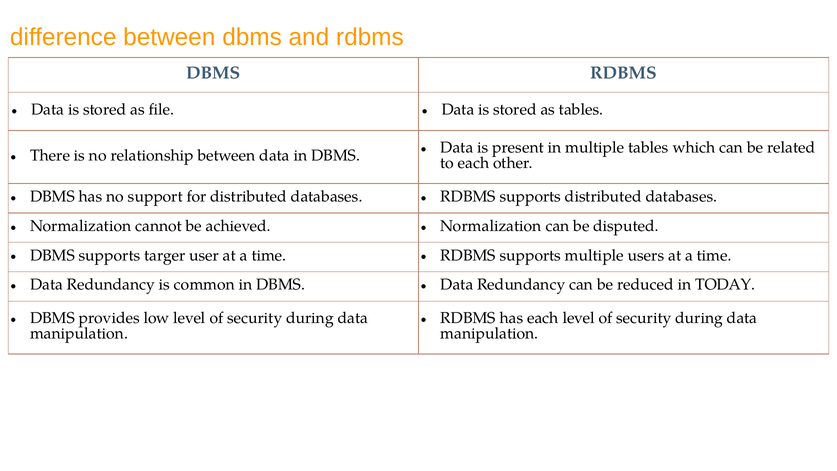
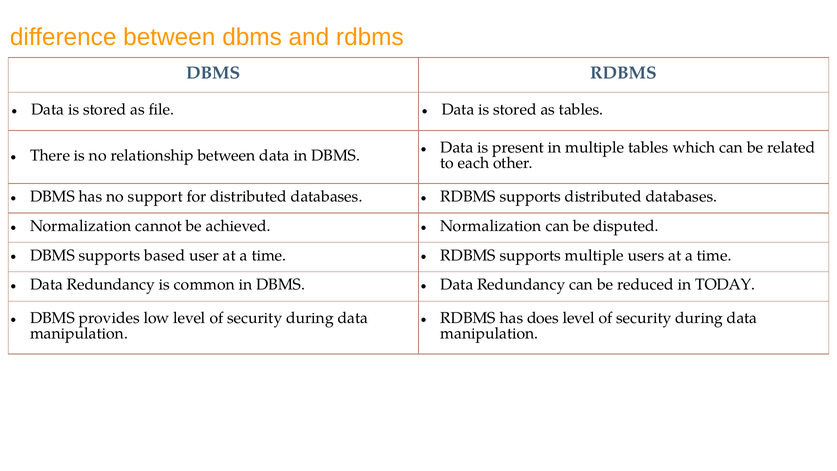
targer: targer -> based (165, 255)
has each: each -> does (543, 318)
